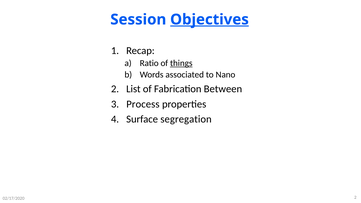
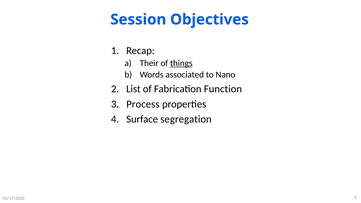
Objectives underline: present -> none (209, 20)
Ratio: Ratio -> Their (149, 63)
Between: Between -> Function (223, 89)
